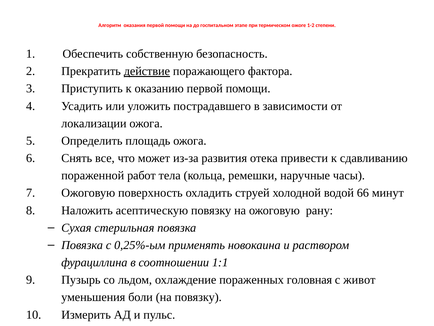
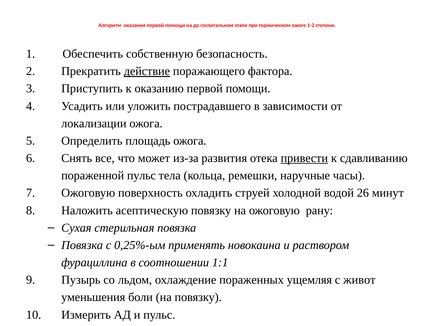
привести underline: none -> present (304, 158)
пораженной работ: работ -> пульс (141, 175)
66: 66 -> 26 (363, 193)
головная: головная -> ущемляя (309, 280)
